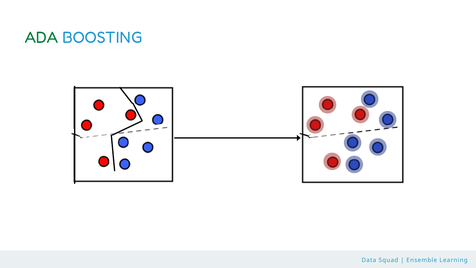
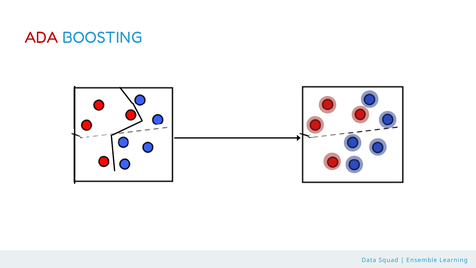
ADA colour: green -> red (41, 37)
